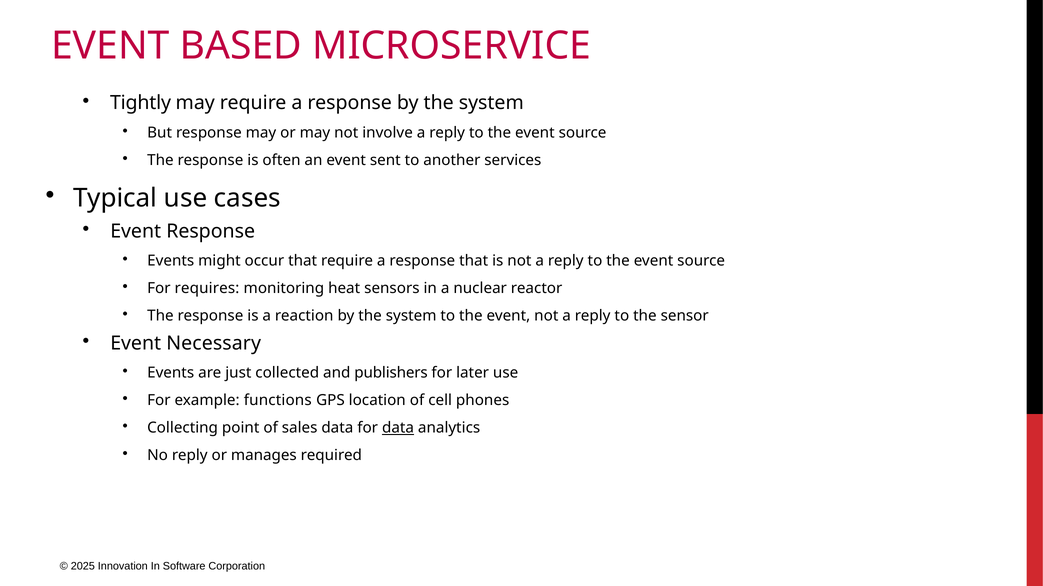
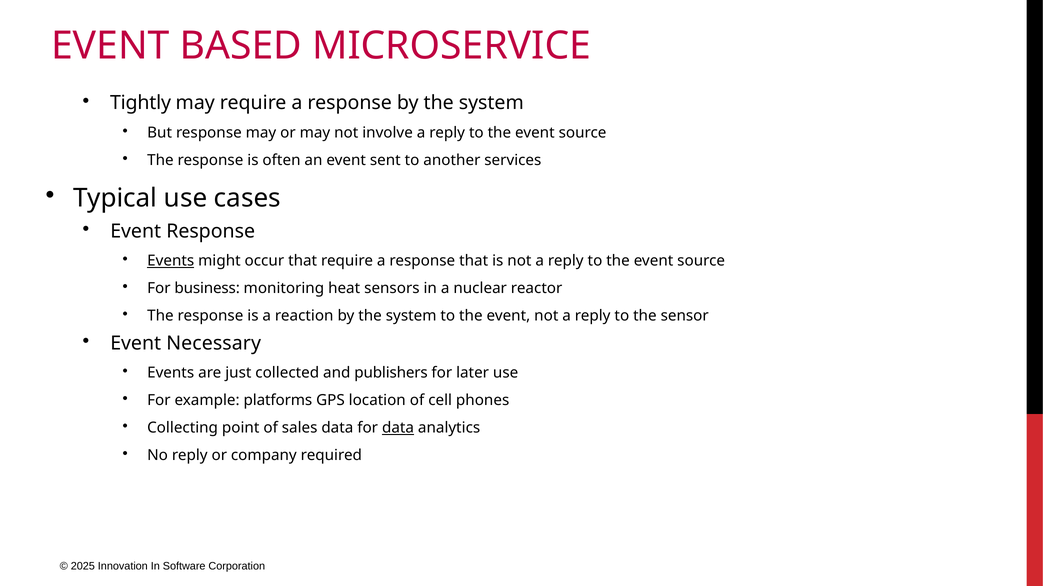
Events underline: none -> present (171, 261)
requires: requires -> business (207, 289)
functions: functions -> platforms (278, 401)
manages: manages -> company (264, 456)
